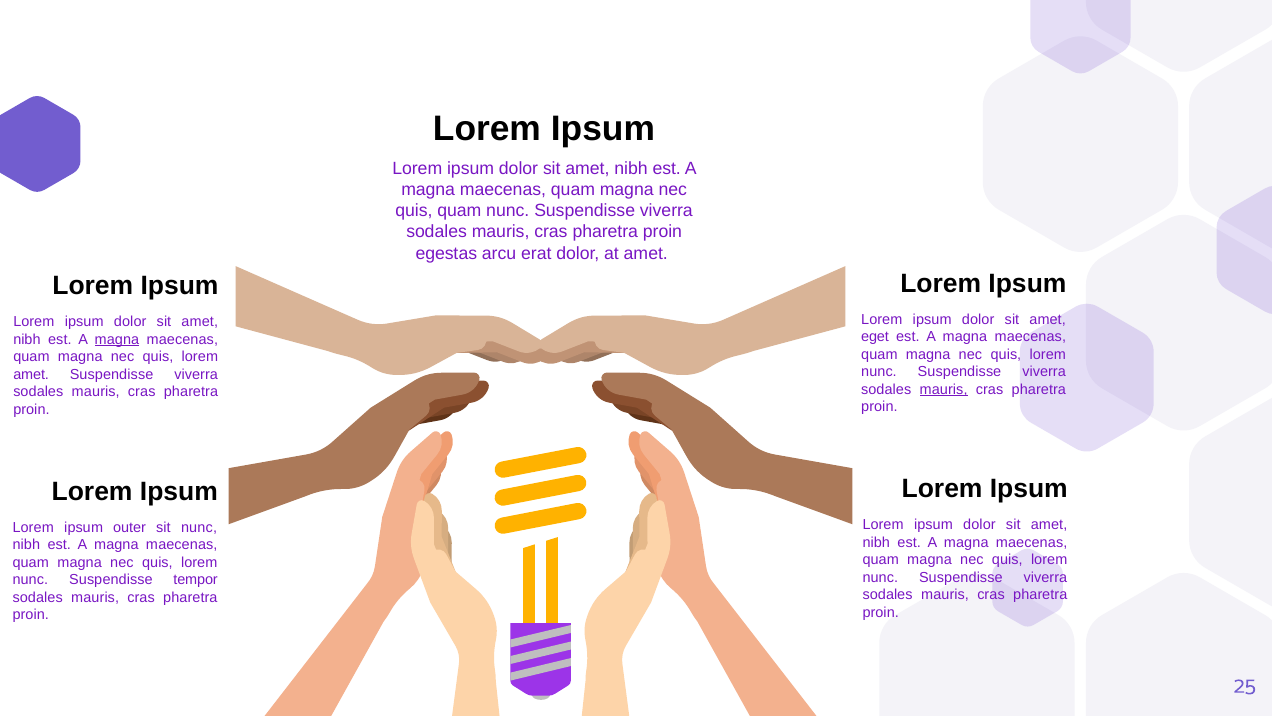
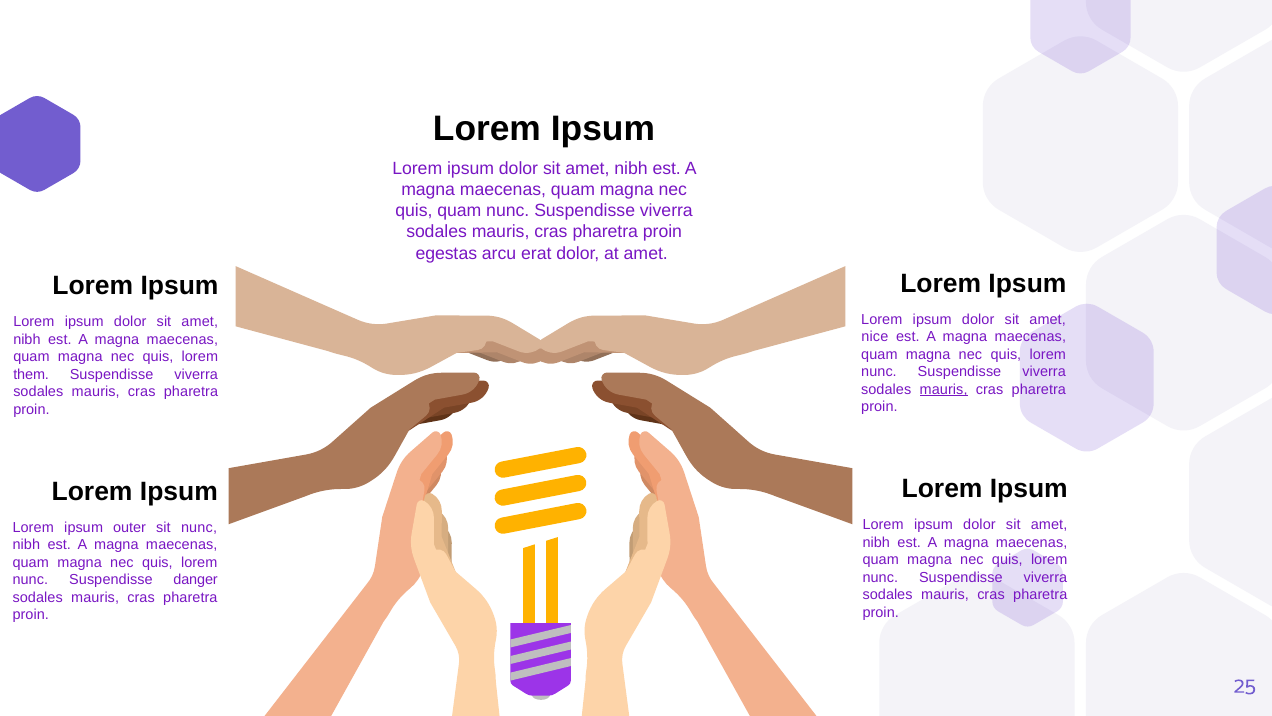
eget: eget -> nice (875, 337)
magna underline: present -> none (117, 339)
amet: amet -> them (31, 374)
tempor: tempor -> danger (196, 580)
